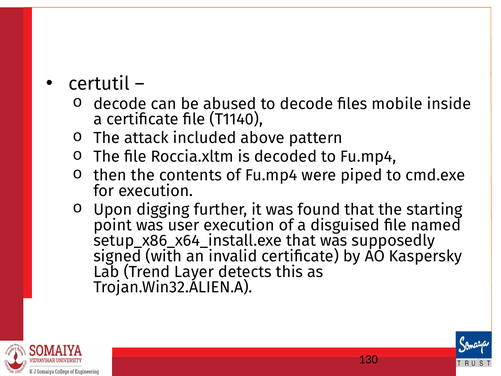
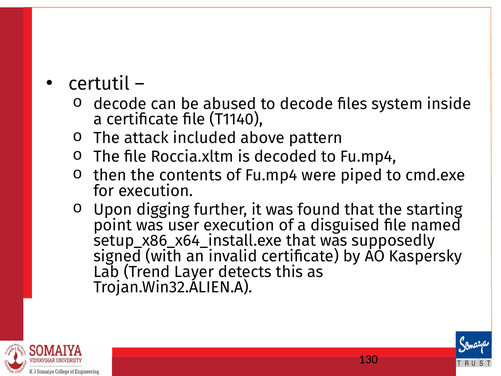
mobile: mobile -> system (397, 104)
